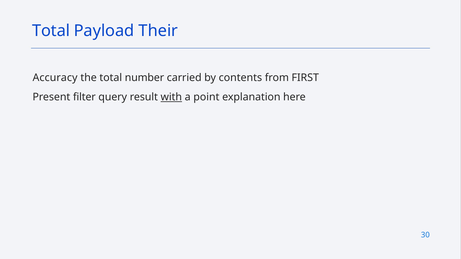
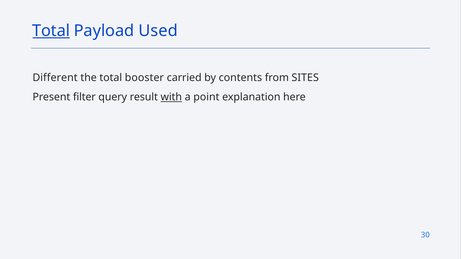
Total underline: none -> present (51, 31)
Their: Their -> Used (158, 31)
Accuracy: Accuracy -> Different (55, 78)
number: number -> booster (144, 78)
FIRST: FIRST -> SITES (305, 78)
